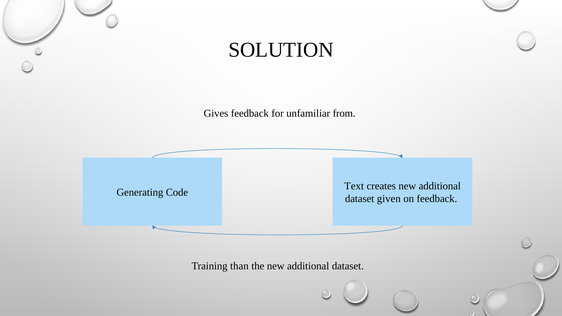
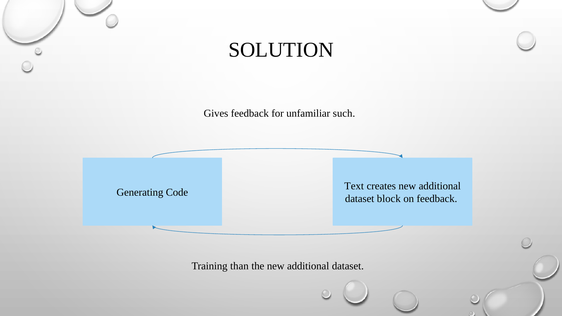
from: from -> such (344, 113)
given: given -> block (389, 199)
